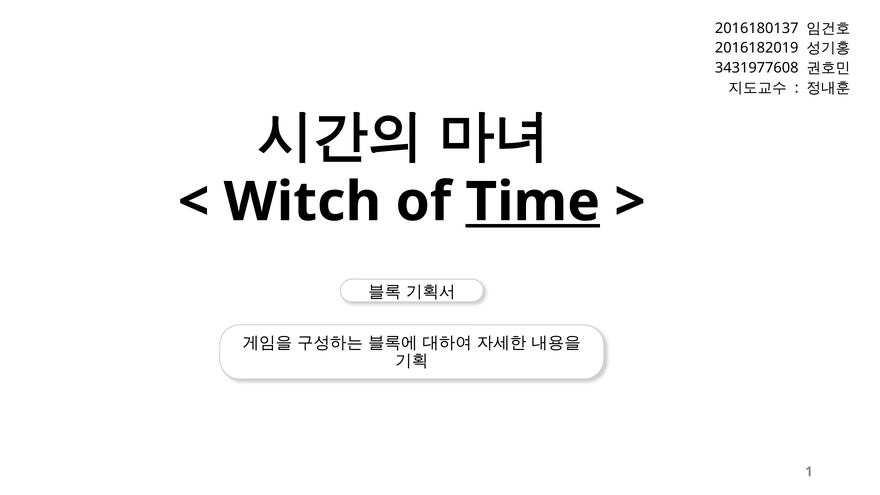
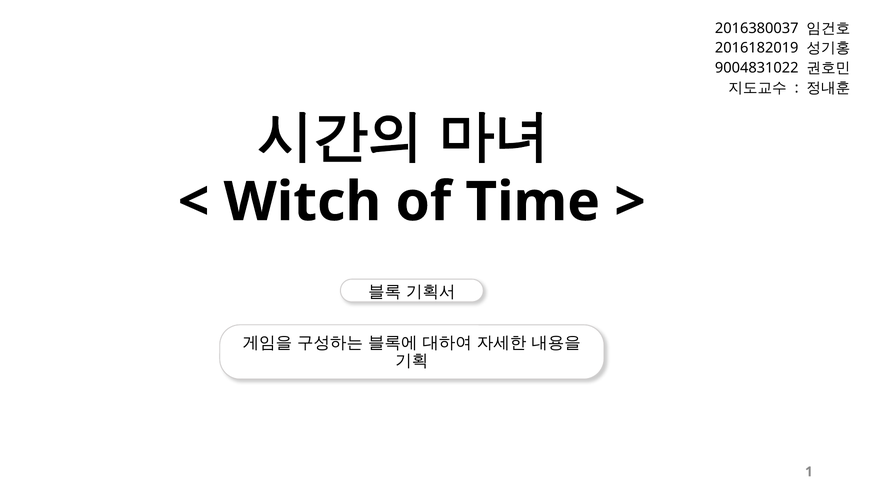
2016180137: 2016180137 -> 2016380037 (757, 28)
3431977608: 3431977608 -> 9004831022 (757, 68)
Time underline: present -> none (533, 202)
